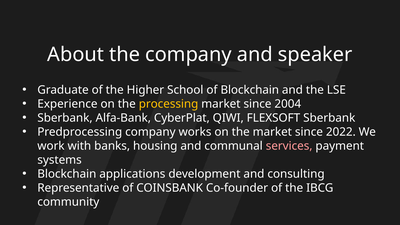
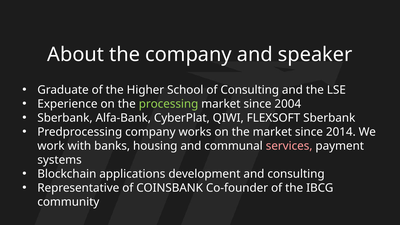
of Blockchain: Blockchain -> Consulting (250, 90)
processing colour: yellow -> light green (169, 104)
2022: 2022 -> 2014 (341, 132)
